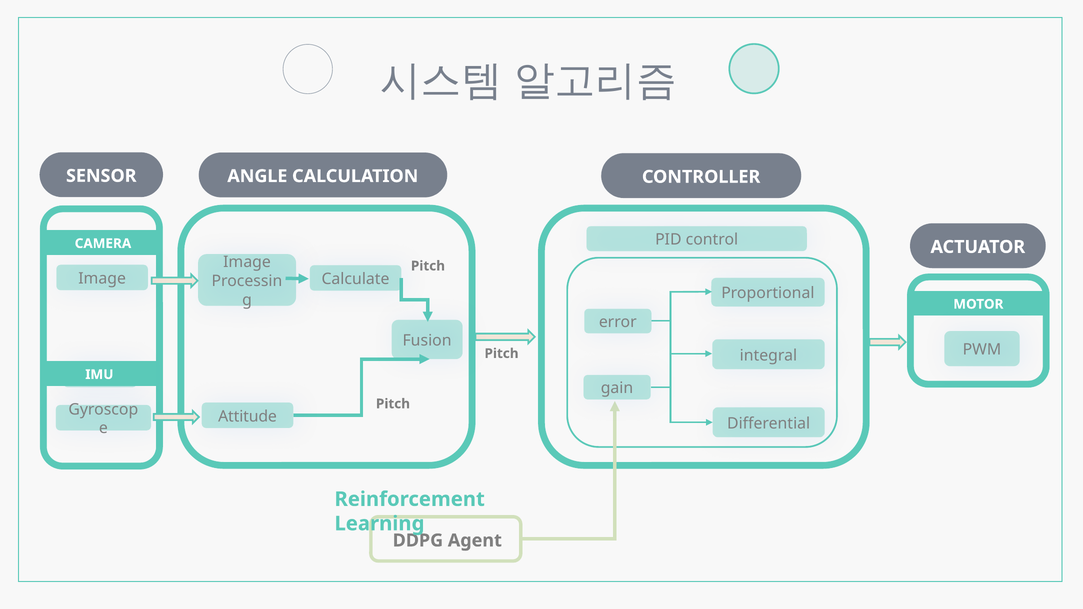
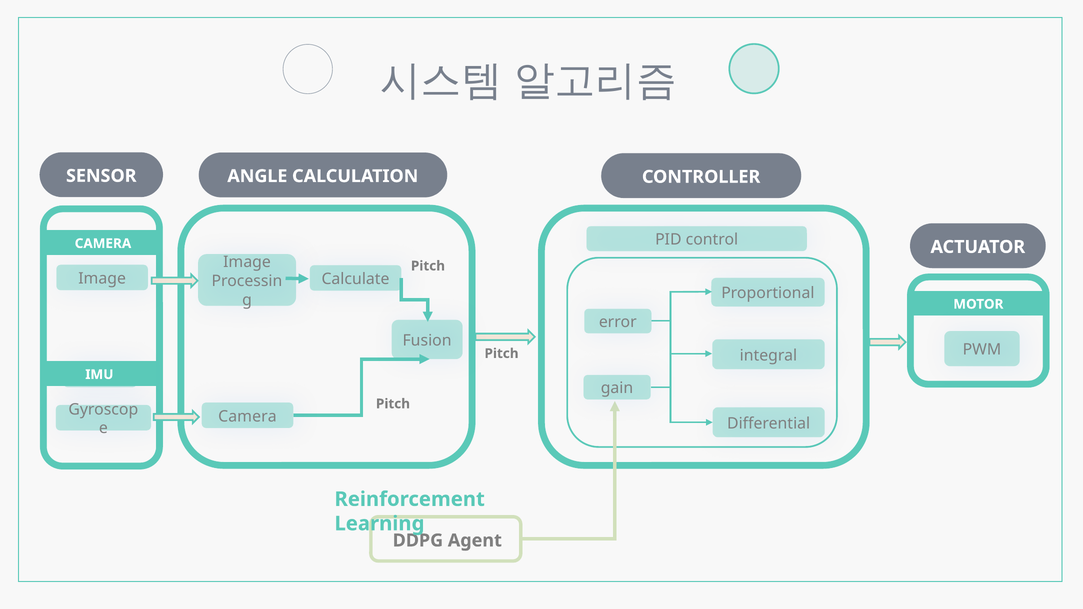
Attitude: Attitude -> Camera (247, 416)
